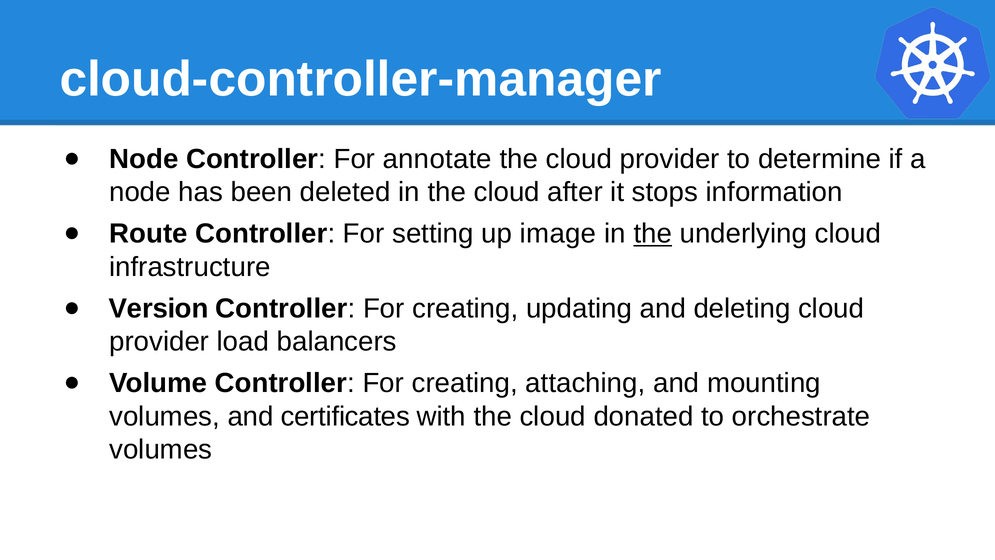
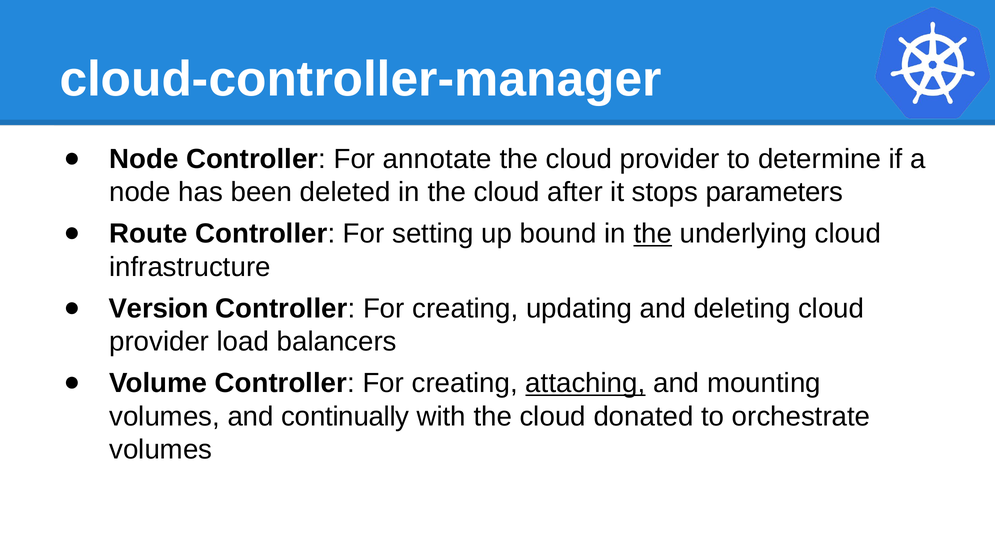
information: information -> parameters (774, 192)
image: image -> bound (558, 234)
attaching underline: none -> present (585, 383)
certificates: certificates -> continually (345, 416)
